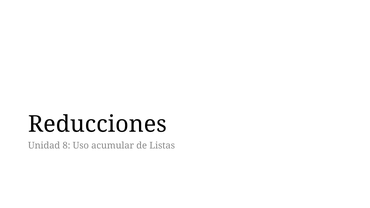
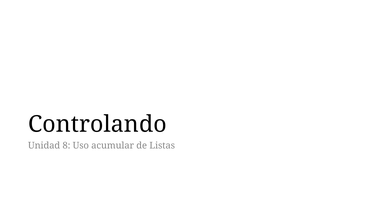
Reducciones: Reducciones -> Controlando (97, 124)
